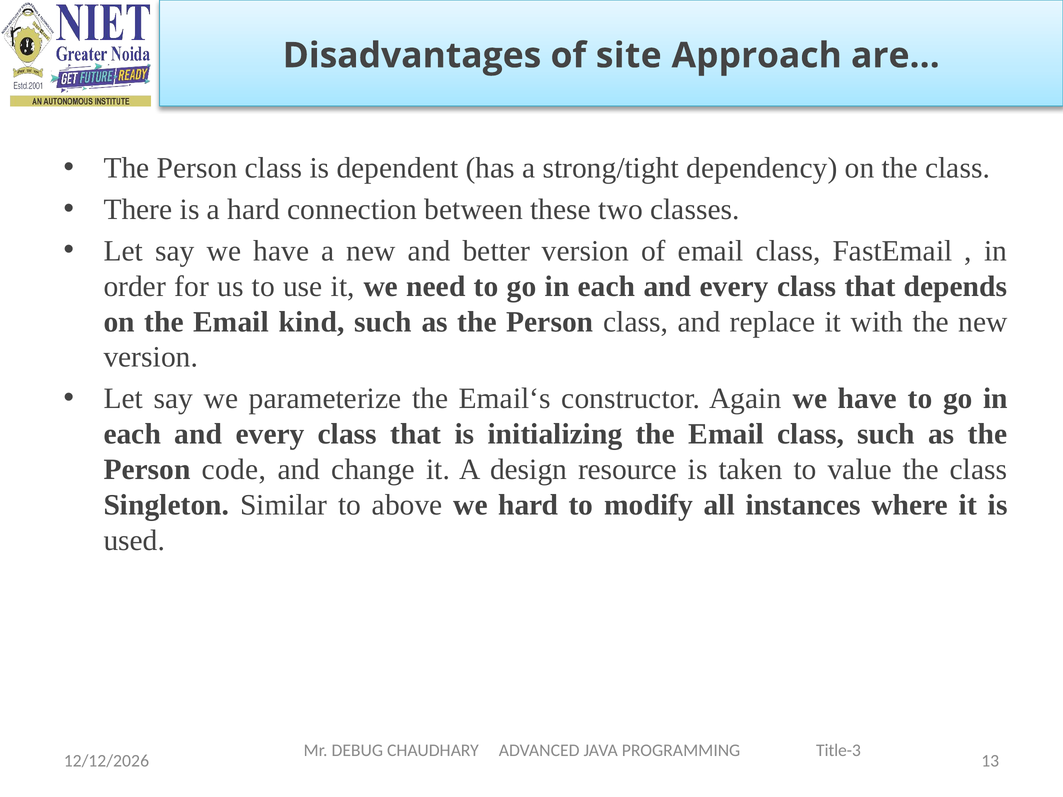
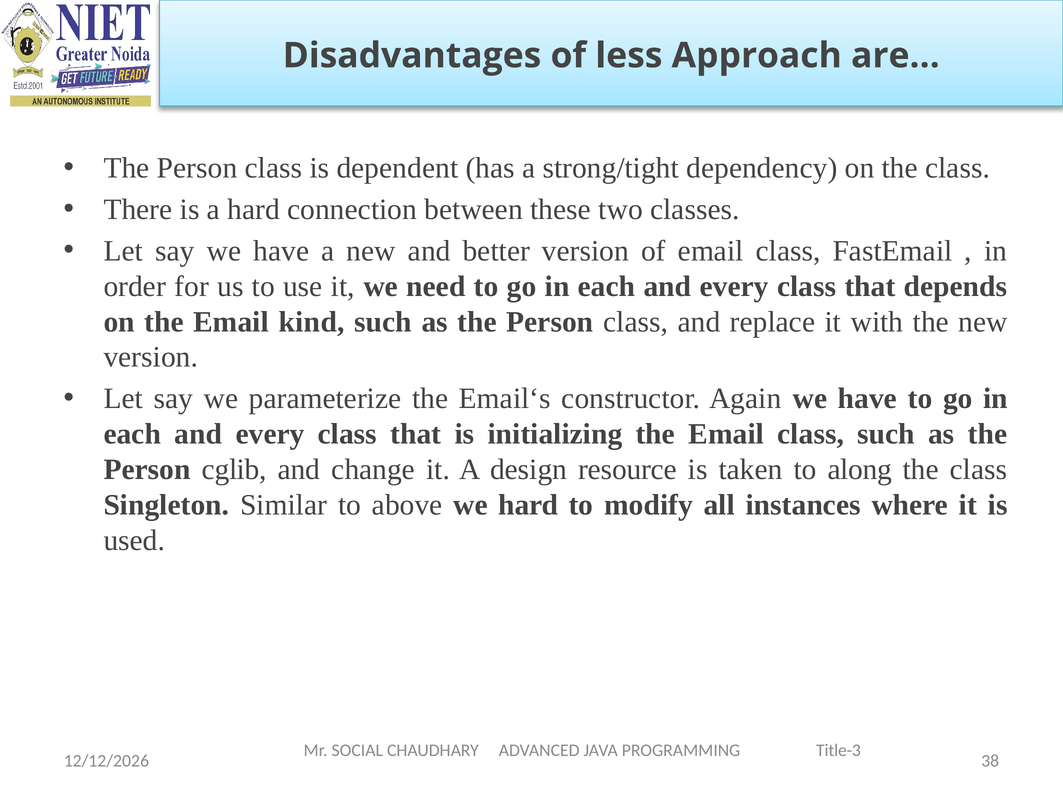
site: site -> less (629, 56)
code: code -> cglib (234, 470)
value: value -> along (860, 470)
DEBUG: DEBUG -> SOCIAL (357, 751)
13: 13 -> 38 (990, 761)
